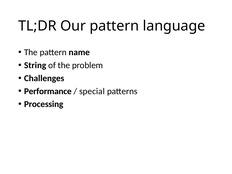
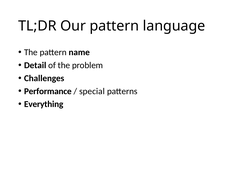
String: String -> Detail (35, 65)
Processing: Processing -> Everything (44, 104)
